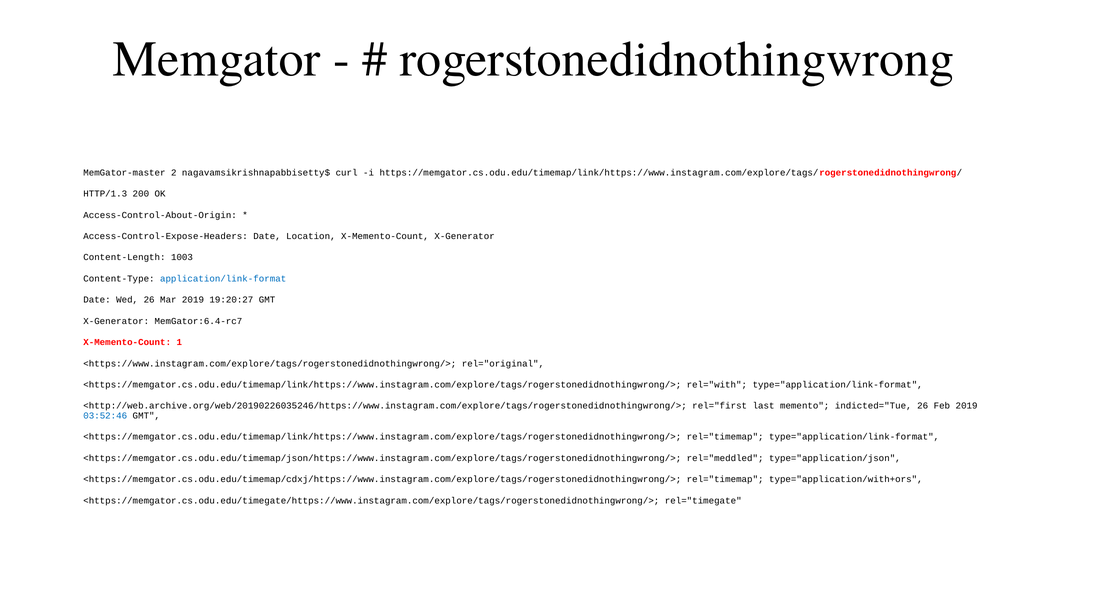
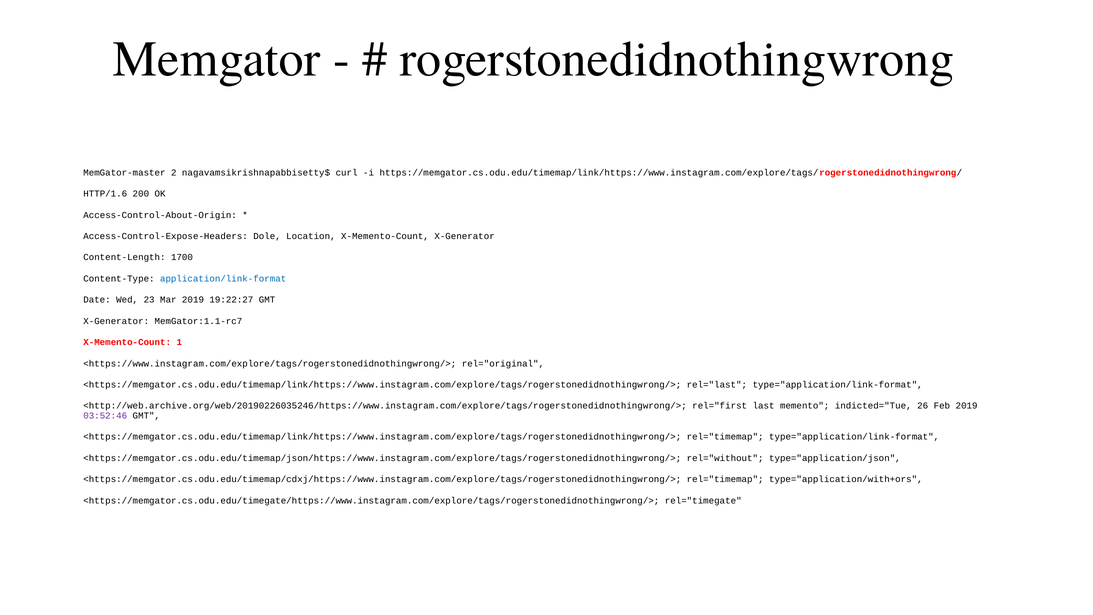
HTTP/1.3: HTTP/1.3 -> HTTP/1.6 (105, 194)
Access-Control-Expose-Headers Date: Date -> Dole (267, 236)
1003: 1003 -> 1700 (182, 257)
Wed 26: 26 -> 23 (149, 300)
19:20:27: 19:20:27 -> 19:22:27 (231, 300)
MemGator:6.4-rc7: MemGator:6.4-rc7 -> MemGator:1.1-rc7 (198, 321)
rel="with: rel="with -> rel="last (717, 385)
03:52:46 colour: blue -> purple (105, 416)
rel="meddled: rel="meddled -> rel="without (725, 458)
